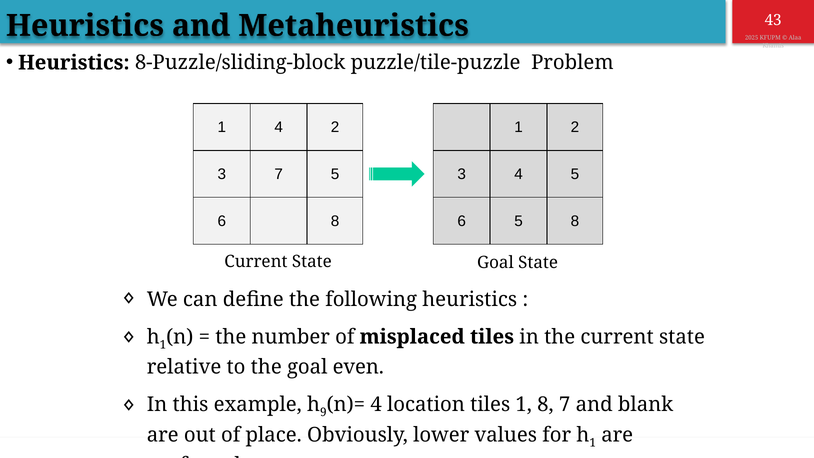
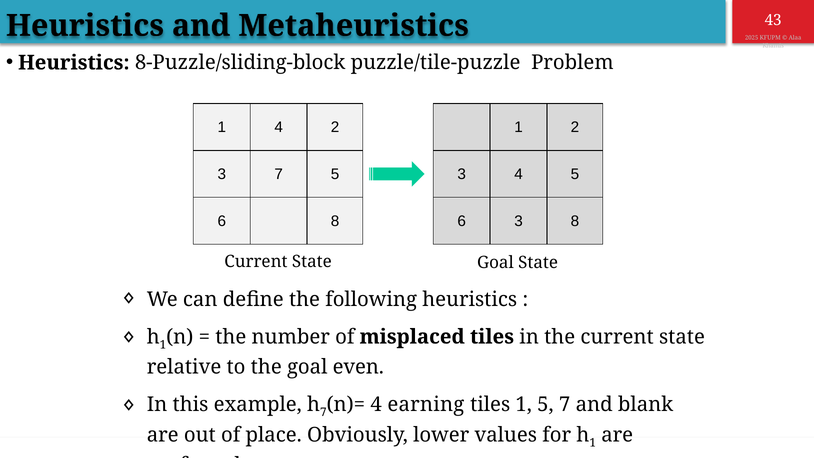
6 5: 5 -> 3 (519, 221)
9: 9 -> 7 (323, 412)
location: location -> earning (426, 404)
1 8: 8 -> 5 (545, 404)
